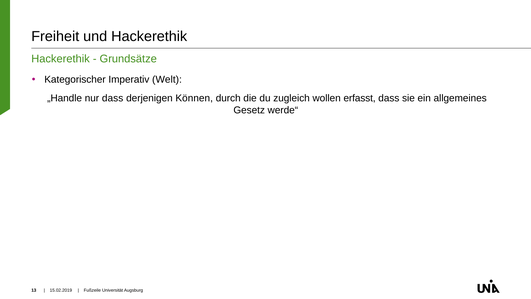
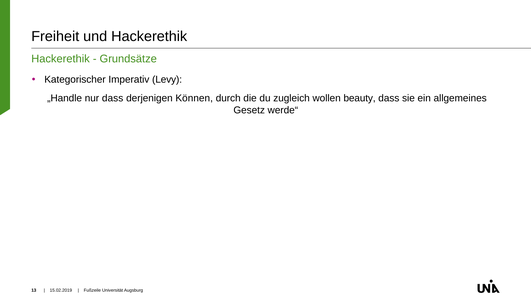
Welt: Welt -> Levy (167, 80)
erfasst: erfasst -> beauty (360, 98)
